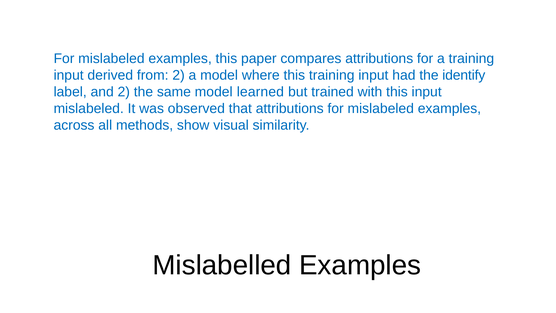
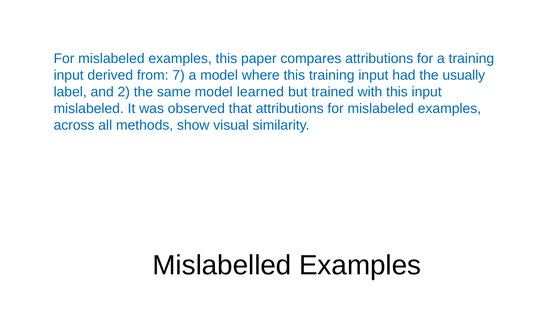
from 2: 2 -> 7 (179, 75)
identify: identify -> usually (464, 75)
